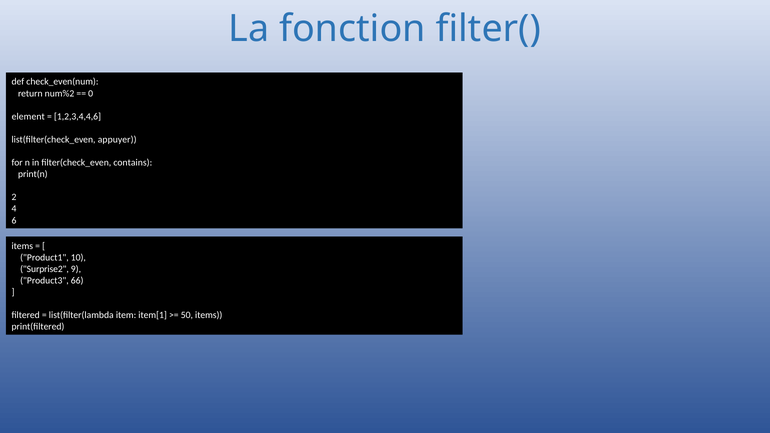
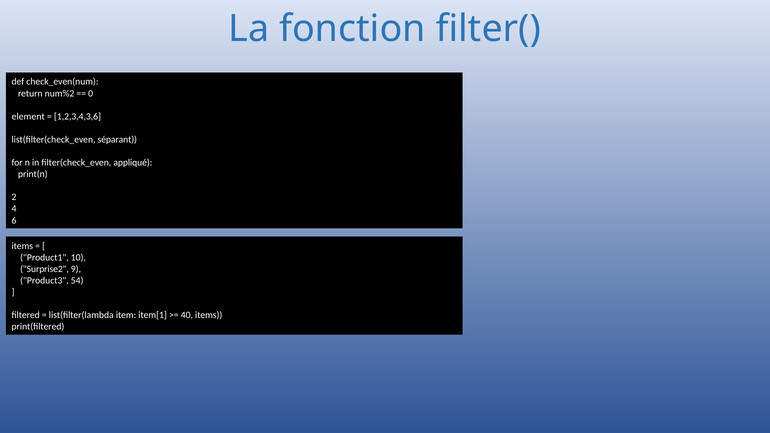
1,2,3,4,4,6: 1,2,3,4,4,6 -> 1,2,3,4,3,6 (78, 116)
appuyer: appuyer -> séparant (117, 140)
contains: contains -> appliqué (133, 163)
66: 66 -> 54 (77, 281)
50: 50 -> 40 (187, 315)
